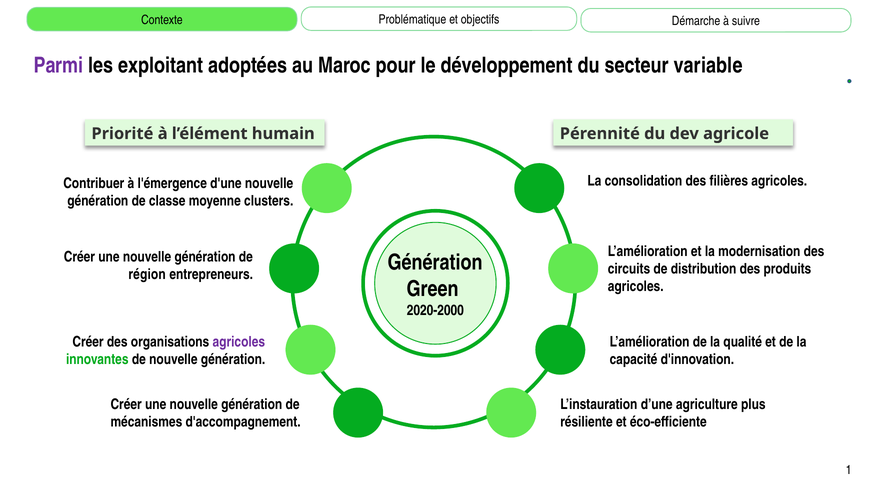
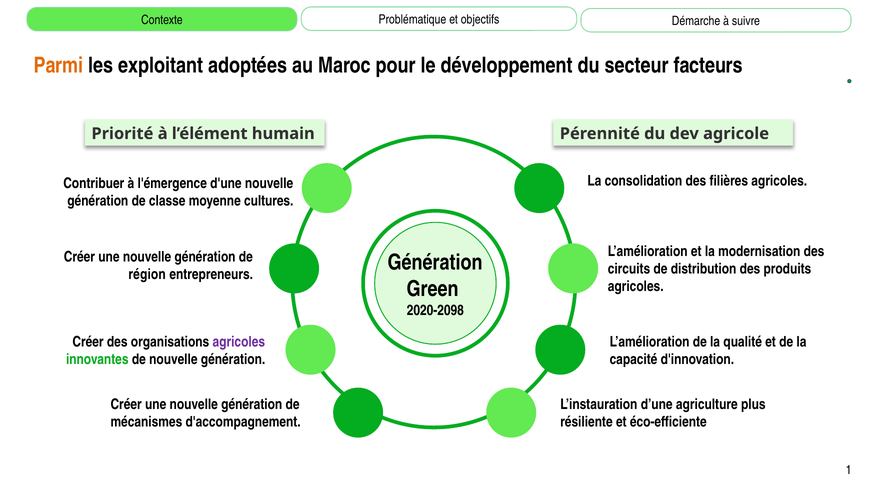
Parmi colour: purple -> orange (58, 65)
variable: variable -> facteurs (708, 65)
clusters: clusters -> cultures (269, 201)
2020-2000: 2020-2000 -> 2020-2098 (435, 310)
